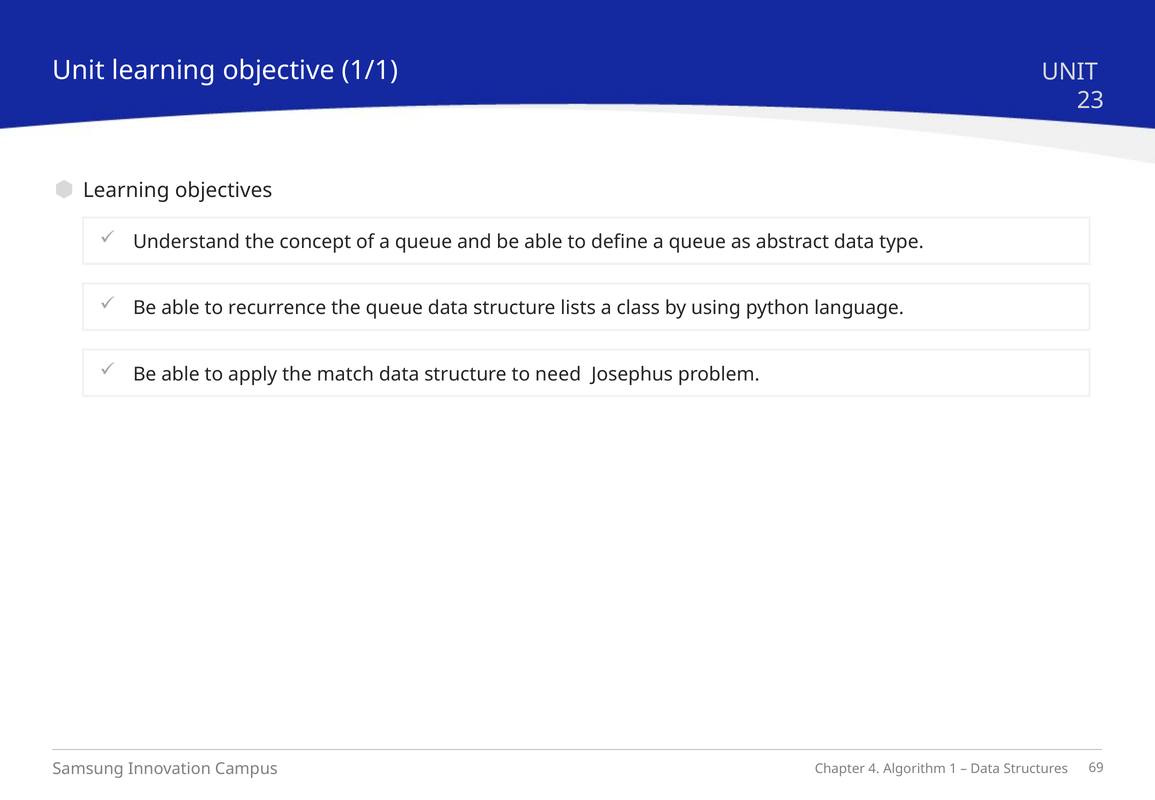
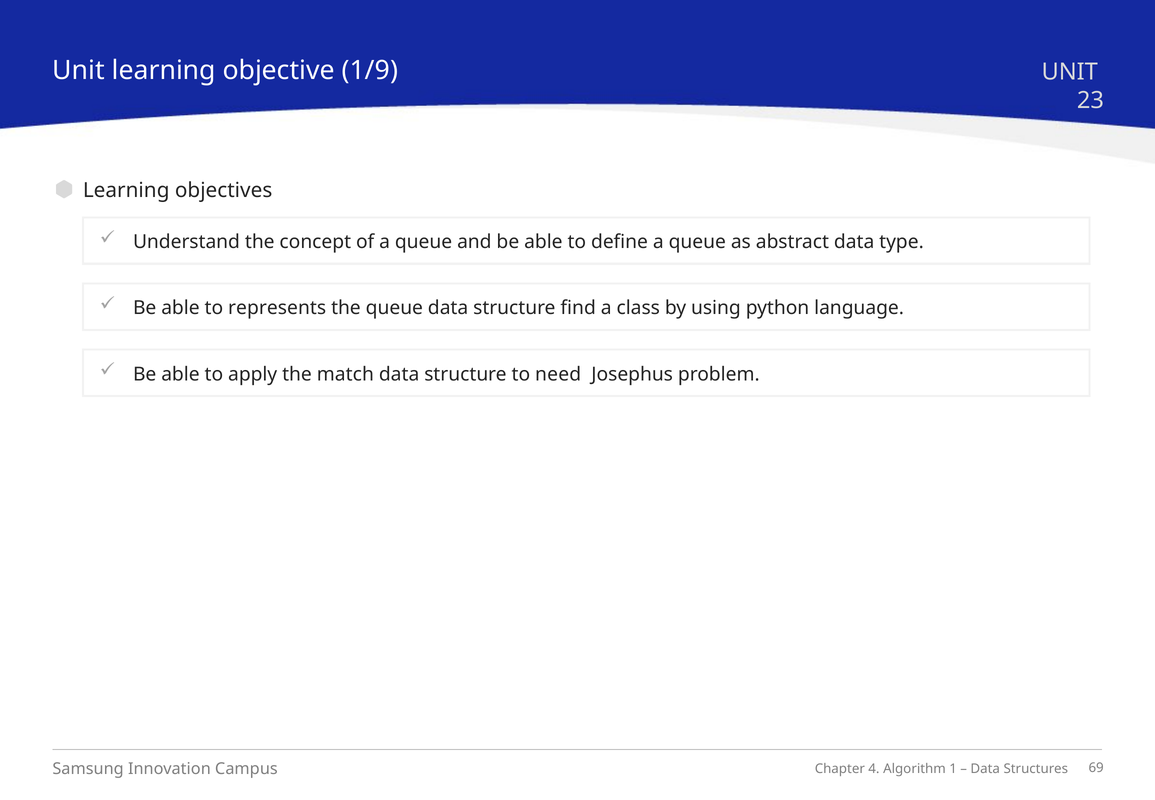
1/1: 1/1 -> 1/9 (370, 70)
recurrence: recurrence -> represents (277, 308)
lists: lists -> find (578, 308)
